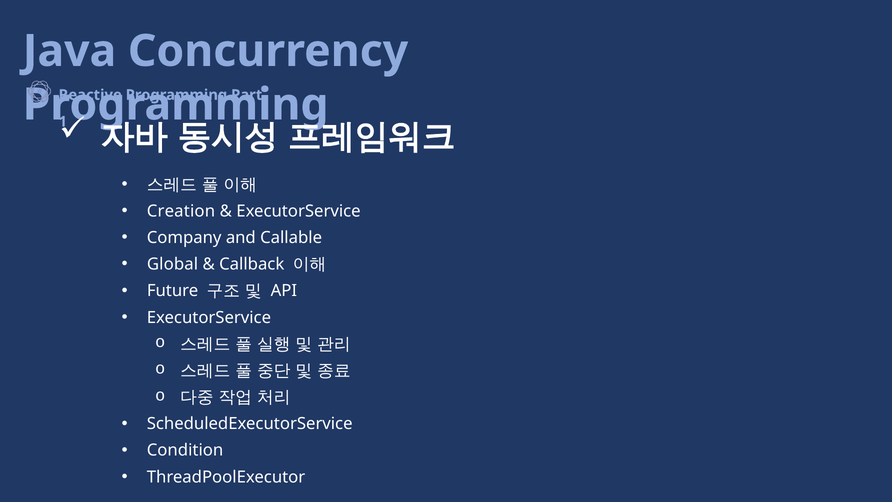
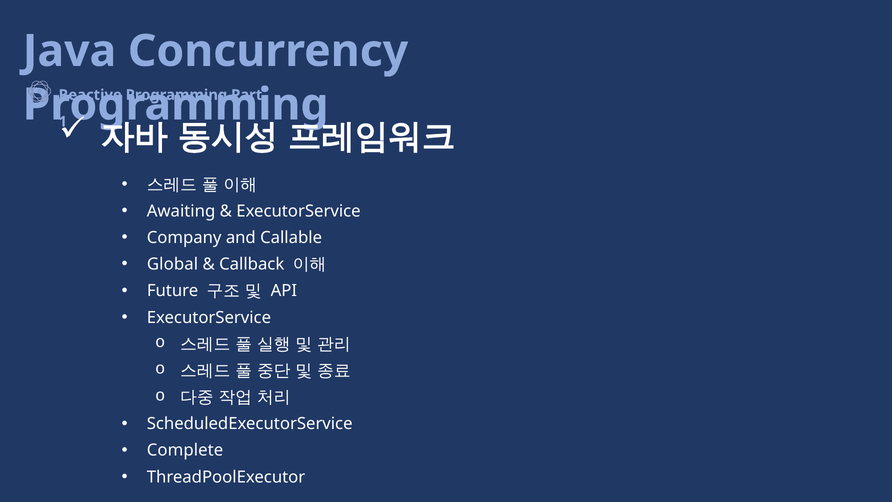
Creation: Creation -> Awaiting (181, 211)
Condition: Condition -> Complete (185, 450)
